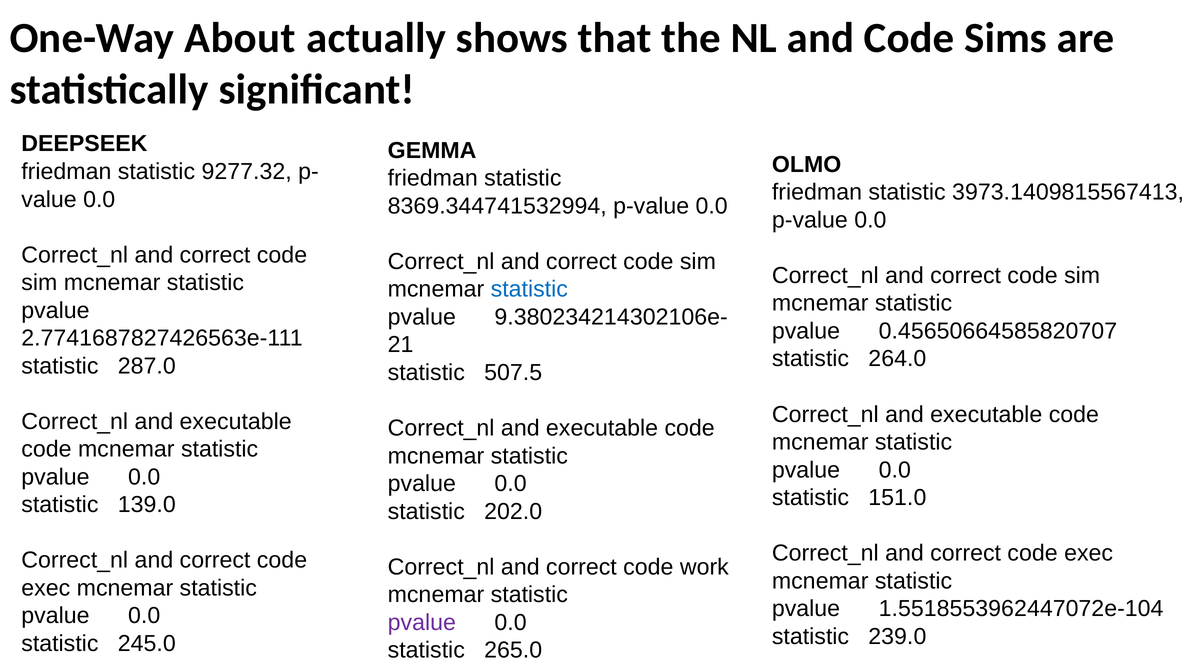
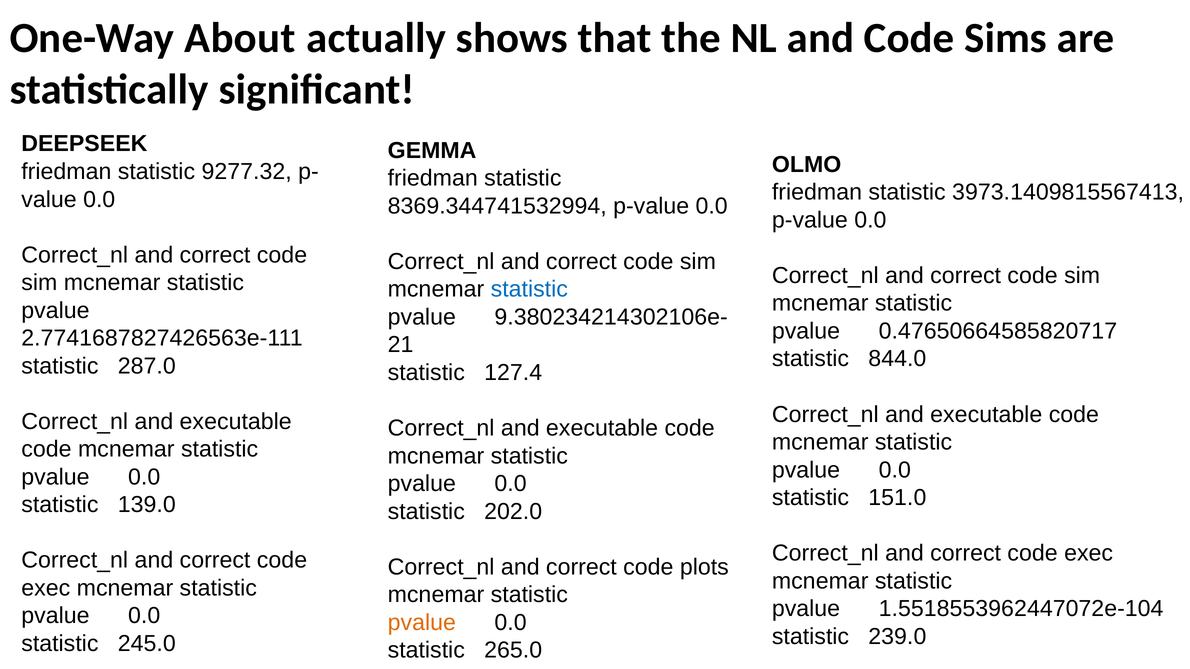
0.45650664585820707: 0.45650664585820707 -> 0.47650664585820717 (998, 331)
264.0: 264.0 -> 844.0 (897, 359)
507.5: 507.5 -> 127.4 (513, 373)
work: work -> plots (704, 567)
pvalue colour: purple -> orange (422, 623)
